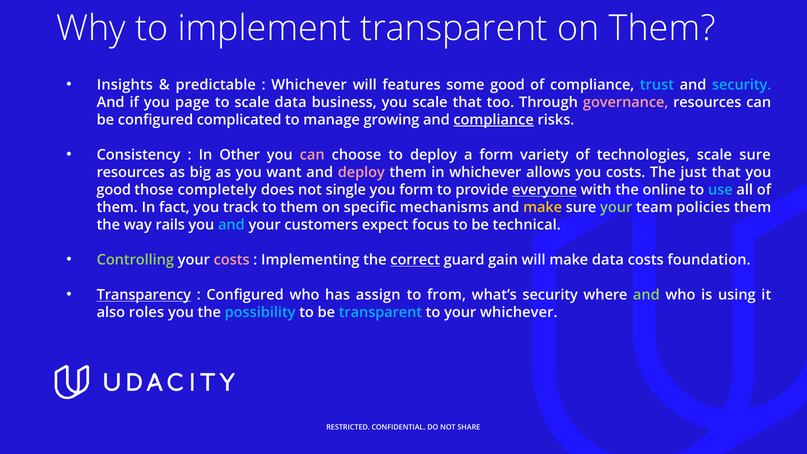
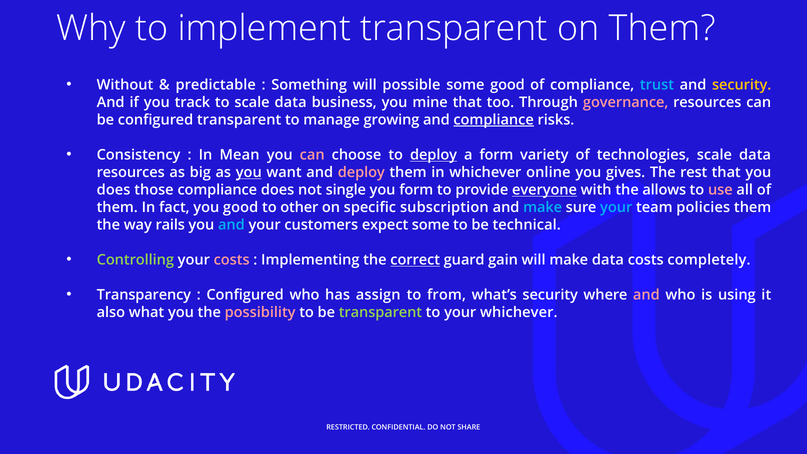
Insights: Insights -> Without (125, 85)
Whichever: Whichever -> Something (309, 85)
features: features -> possible (411, 85)
security colour: light blue -> yellow (742, 85)
page: page -> track (192, 102)
you scale: scale -> mine (430, 102)
configured complicated: complicated -> transparent (239, 120)
Other: Other -> Mean (240, 155)
deploy underline: none -> present (434, 155)
technologies scale sure: sure -> data (755, 155)
you underline: none -> present (249, 172)
allows: allows -> online (548, 172)
you costs: costs -> gives (626, 172)
just: just -> rest (694, 172)
good: good -> does (114, 190)
those completely: completely -> compliance (217, 190)
online: online -> allows (664, 190)
use colour: light blue -> pink (720, 190)
you track: track -> good (241, 207)
to them: them -> other (299, 207)
mechanisms: mechanisms -> subscription (444, 207)
make colour: yellow -> light blue (543, 207)
your colour: light green -> light blue (616, 207)
expect focus: focus -> some (431, 225)
foundation: foundation -> completely (709, 260)
Transparency underline: present -> none (144, 295)
and colour: light green -> pink (646, 295)
roles: roles -> what (147, 312)
possibility colour: light blue -> pink (260, 312)
transparent colour: light blue -> light green (380, 312)
